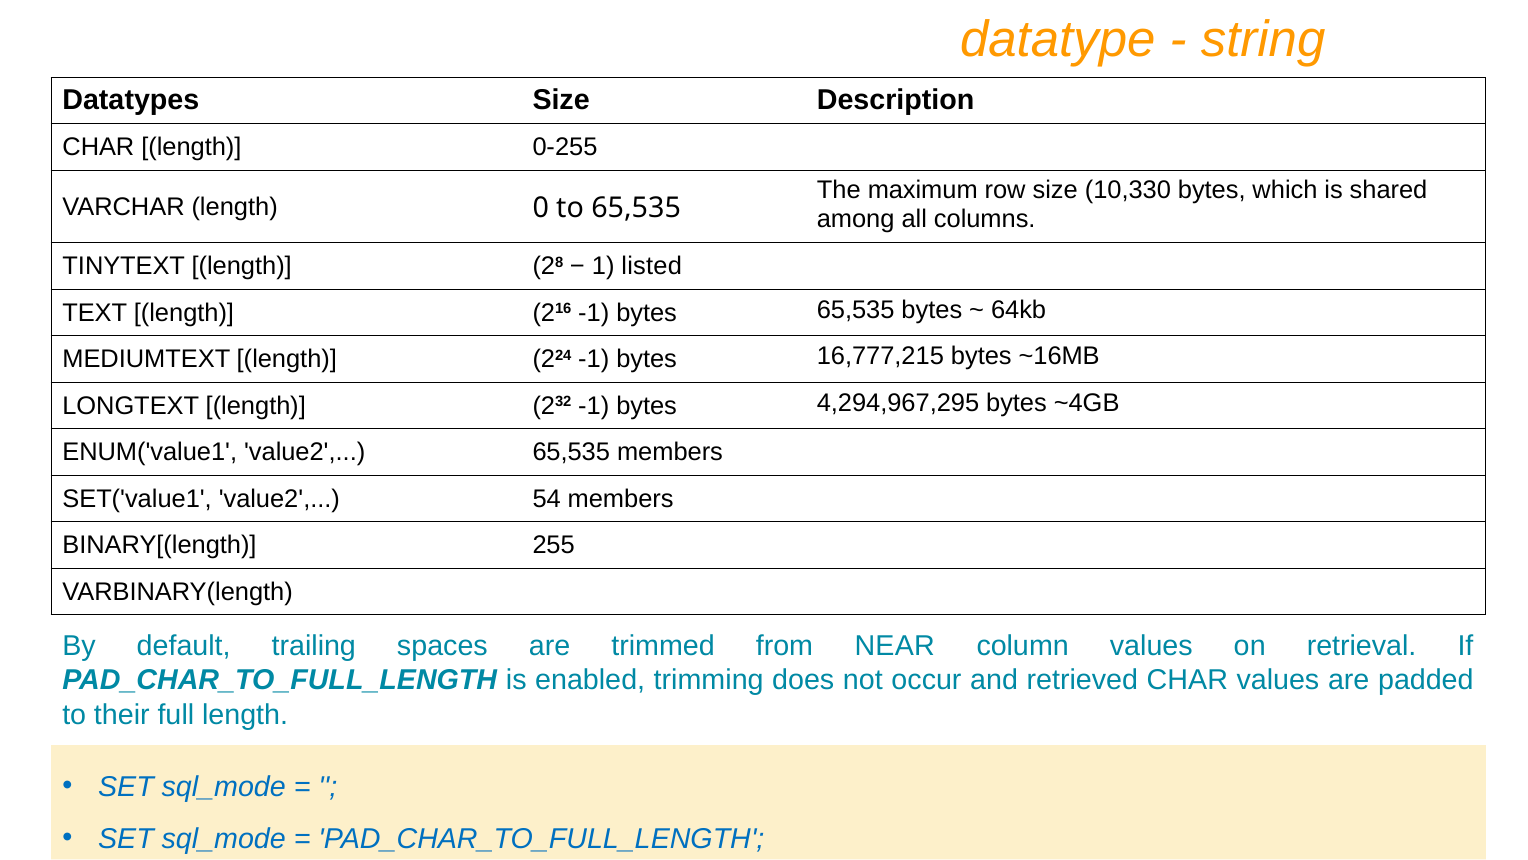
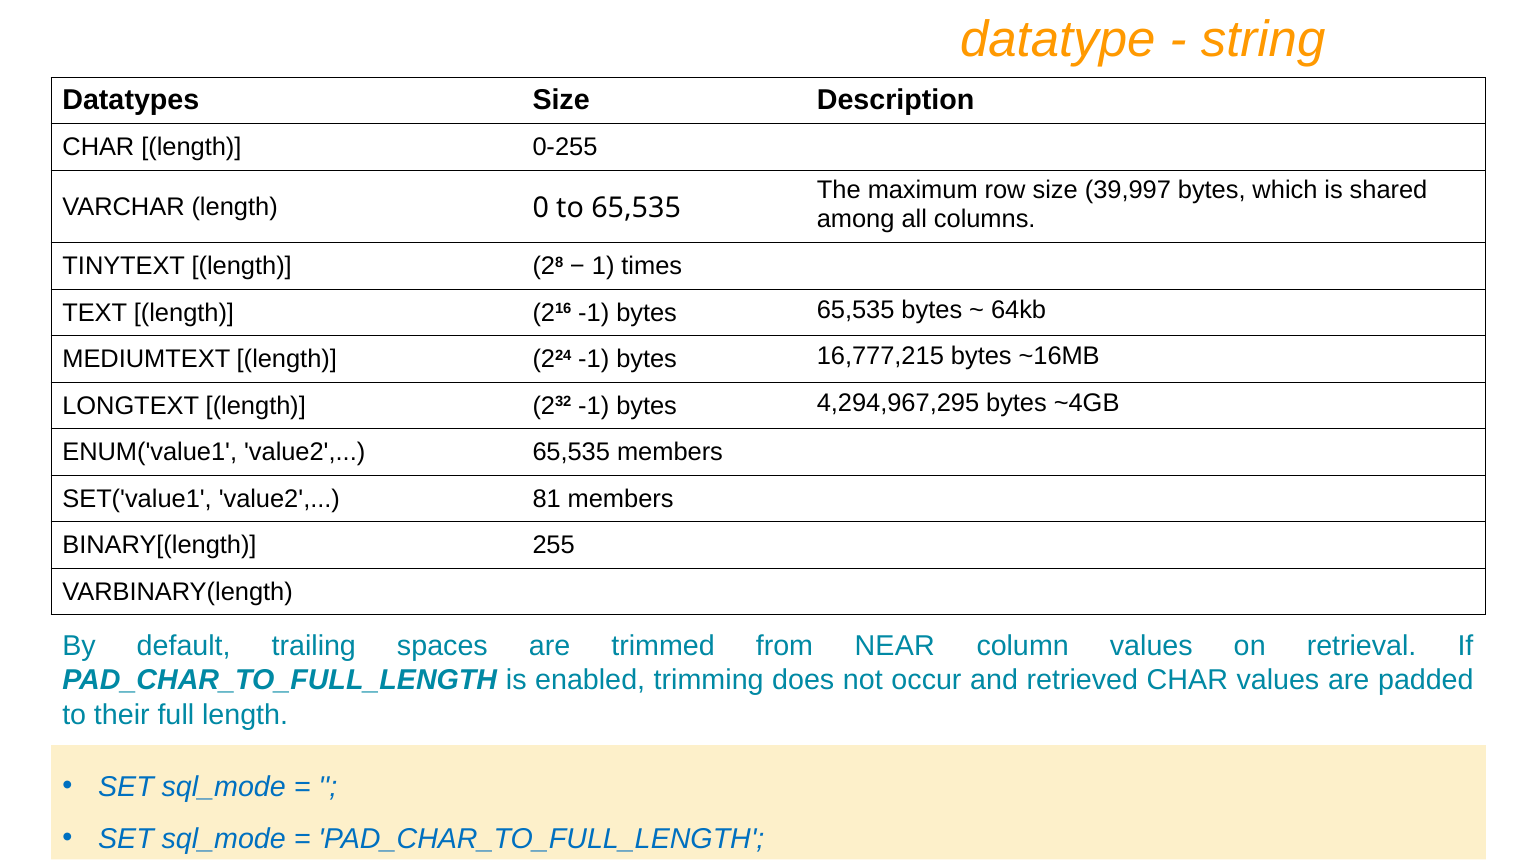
10,330: 10,330 -> 39,997 (1128, 190)
listed: listed -> times (652, 266)
54: 54 -> 81 (547, 499)
